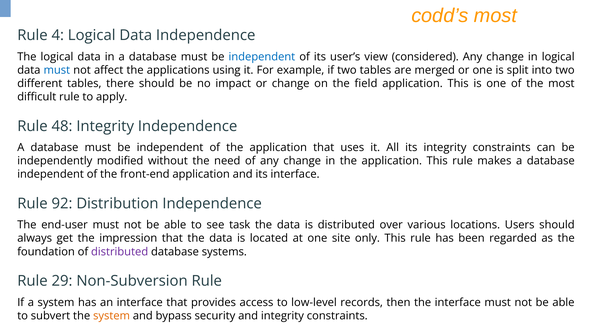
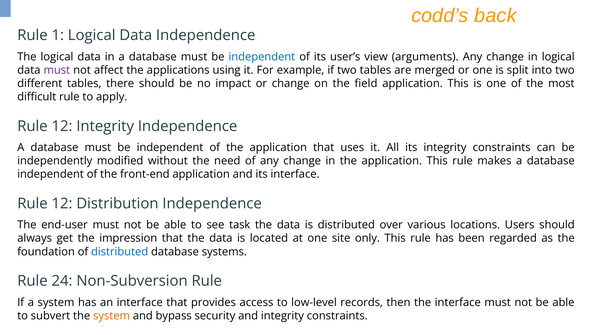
codd’s most: most -> back (495, 16)
4: 4 -> 1 (58, 35)
considered: considered -> arguments (425, 57)
must colour: blue -> purple (57, 70)
48: 48 -> 12 (62, 126)
92: 92 -> 12 (62, 204)
distributed colour: purple -> blue (120, 252)
29: 29 -> 24 (62, 281)
